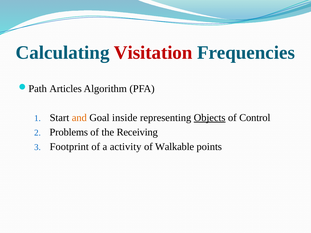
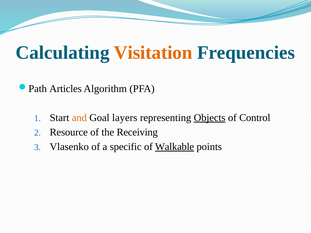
Visitation colour: red -> orange (153, 53)
inside: inside -> layers (125, 118)
Problems: Problems -> Resource (69, 132)
Footprint: Footprint -> Vlasenko (69, 147)
activity: activity -> specific (126, 147)
Walkable underline: none -> present (175, 147)
